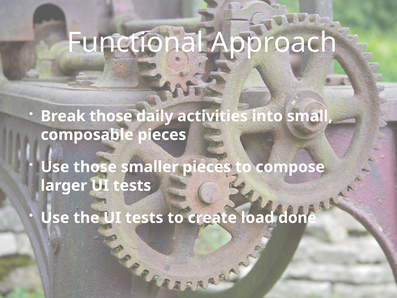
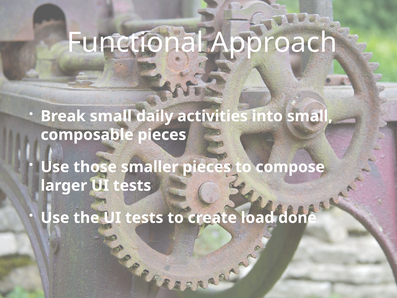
Break those: those -> small (111, 116)
